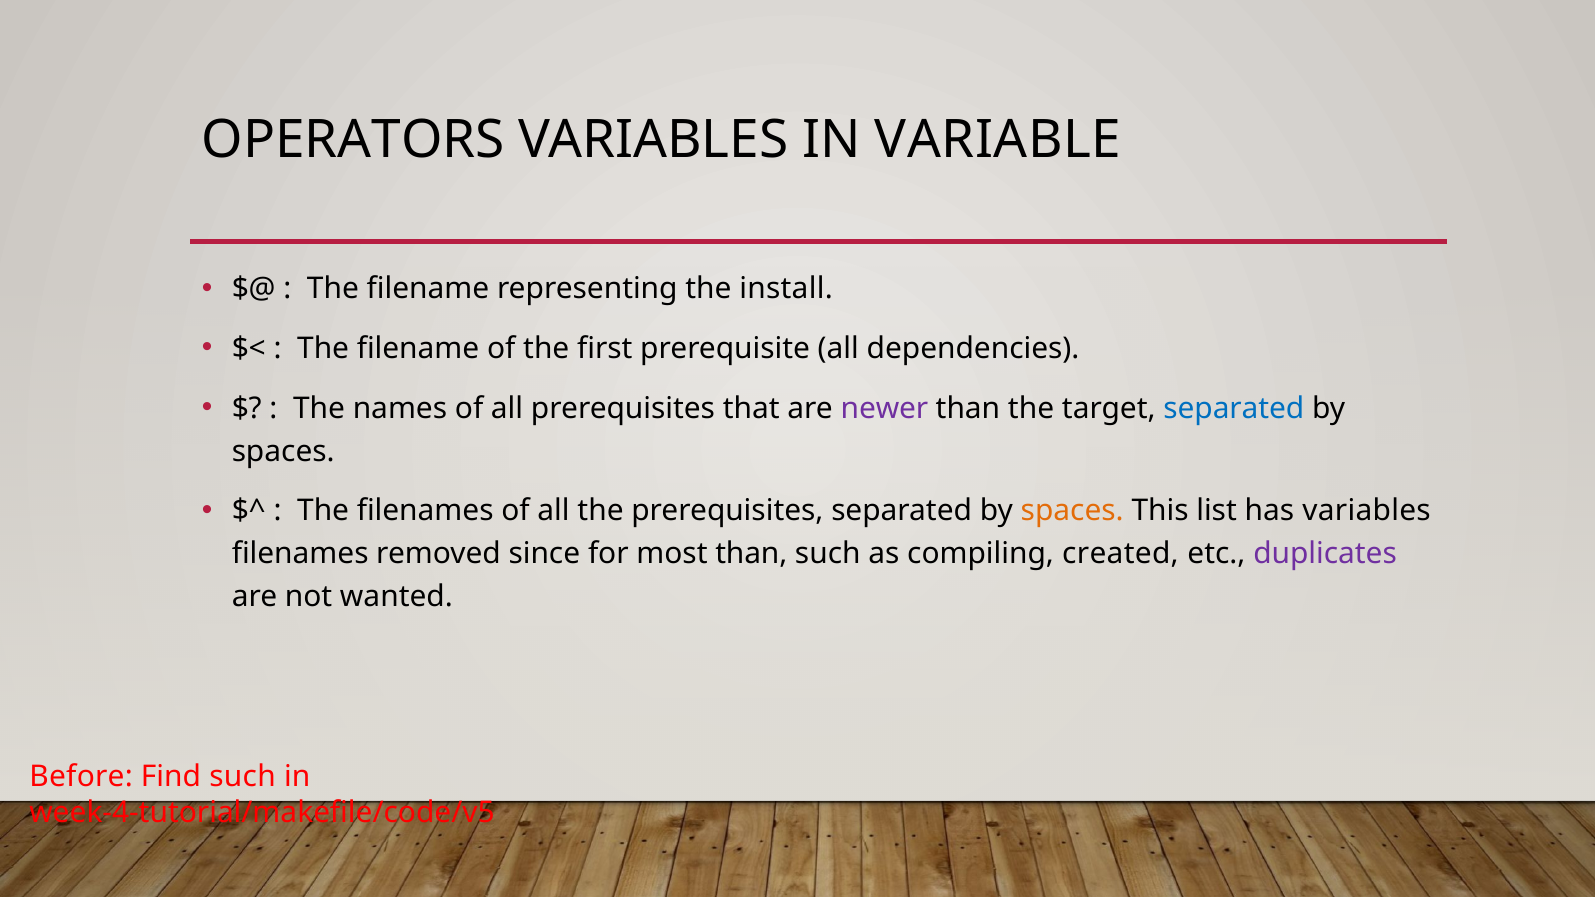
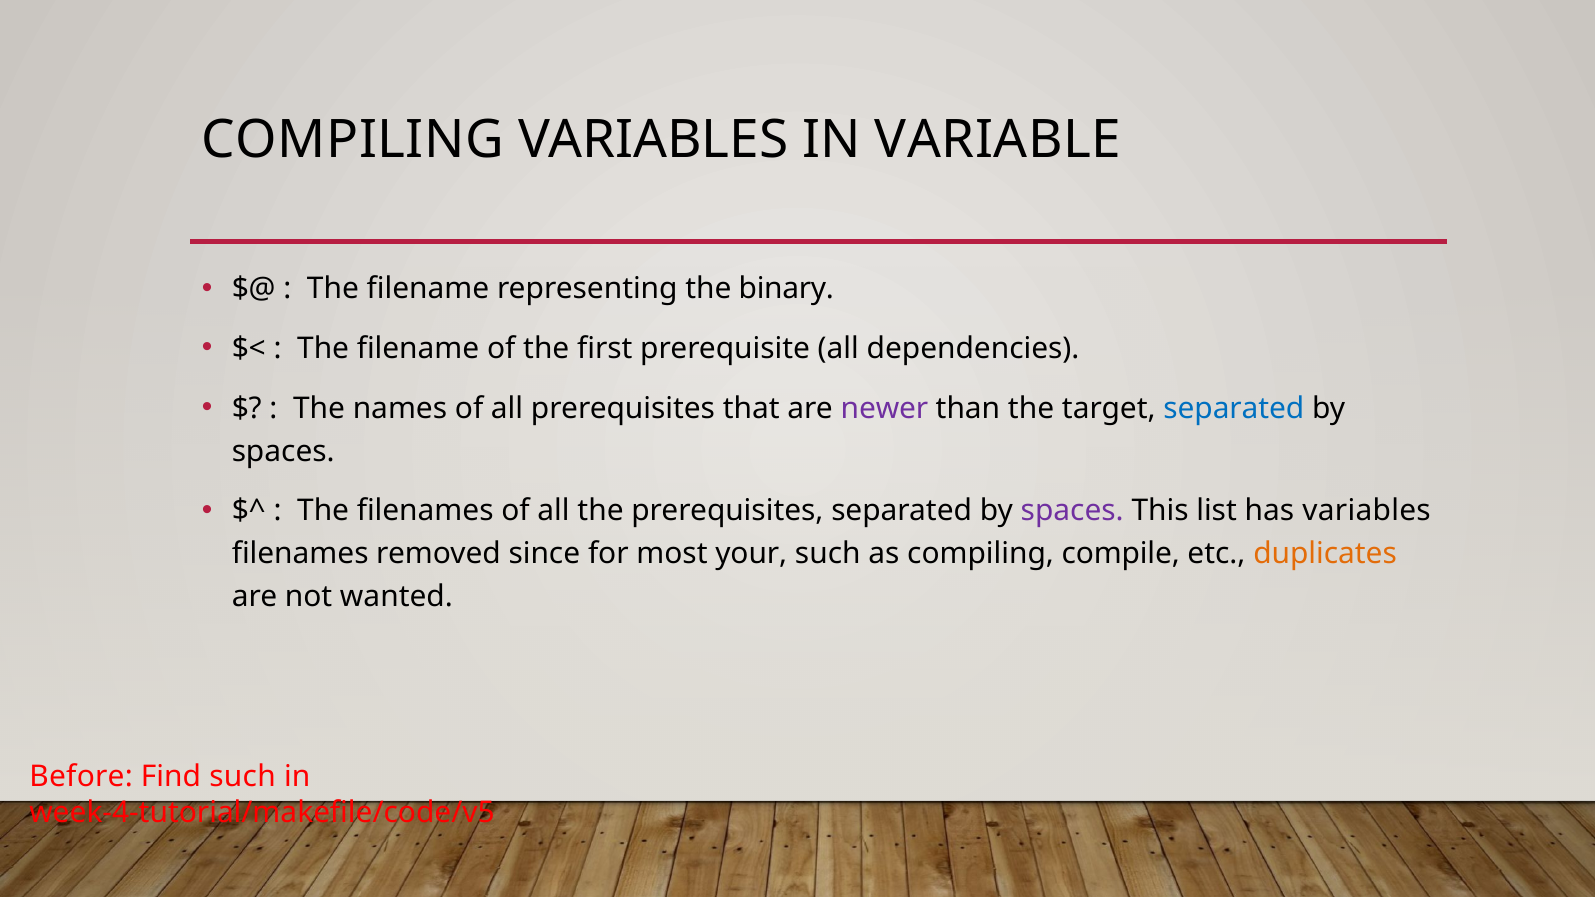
OPERATORS: OPERATORS -> COMPILING (353, 140)
install: install -> binary (786, 289)
spaces colour: orange -> purple (1072, 511)
most than: than -> your (751, 554)
created: created -> compile (1121, 554)
duplicates colour: purple -> orange (1325, 554)
